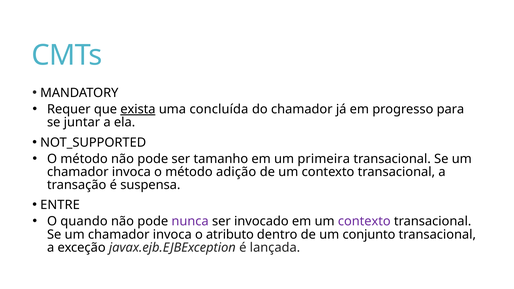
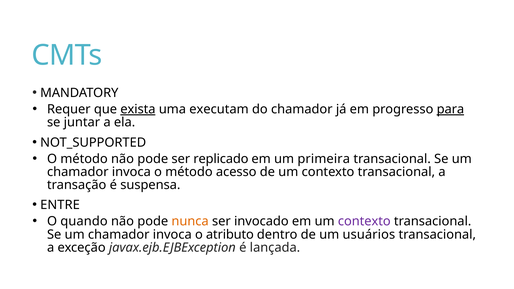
concluída: concluída -> executam (219, 109)
para underline: none -> present (450, 109)
tamanho: tamanho -> replicado (221, 159)
adição: adição -> acesso (236, 172)
nunca colour: purple -> orange (190, 221)
conjunto: conjunto -> usuários (369, 235)
